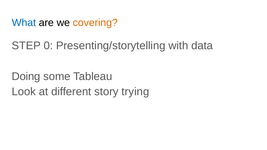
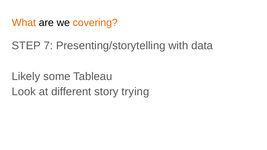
What colour: blue -> orange (24, 23)
0: 0 -> 7 (48, 46)
Doing: Doing -> Likely (26, 76)
